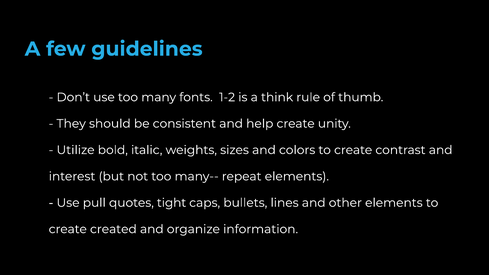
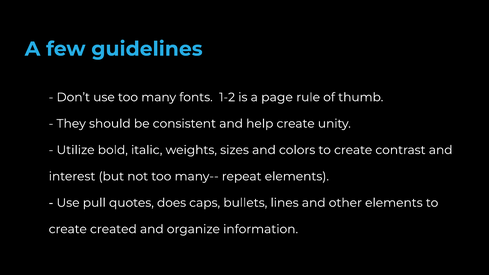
think: think -> page (277, 97)
tight: tight -> does (172, 203)
